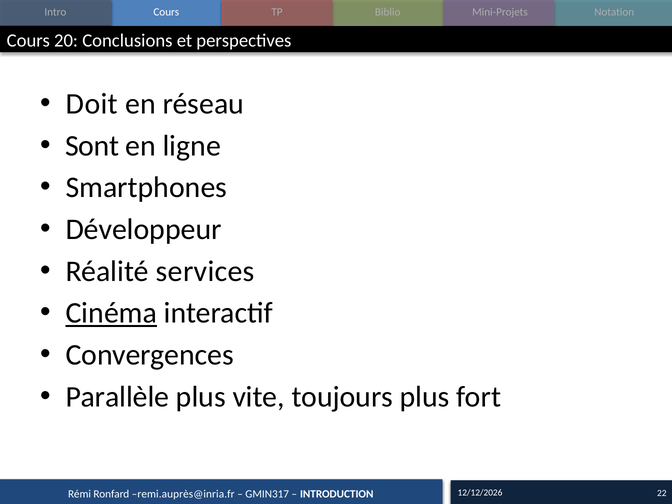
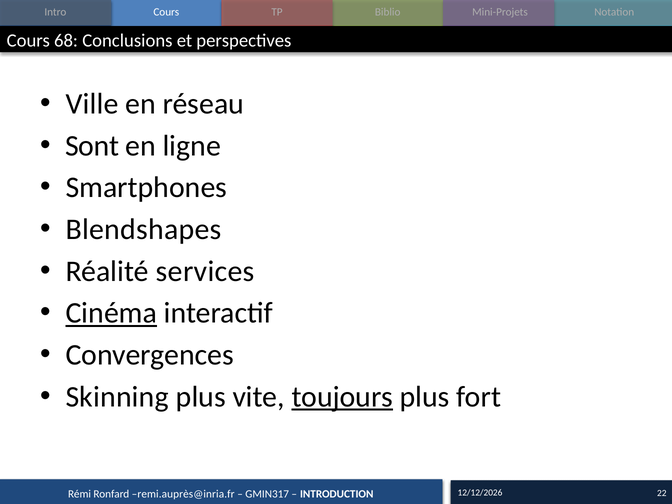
20: 20 -> 68 (66, 40)
Doit: Doit -> Ville (92, 104)
Développeur: Développeur -> Blendshapes (143, 229)
Parallèle: Parallèle -> Skinning (117, 397)
toujours underline: none -> present (342, 397)
